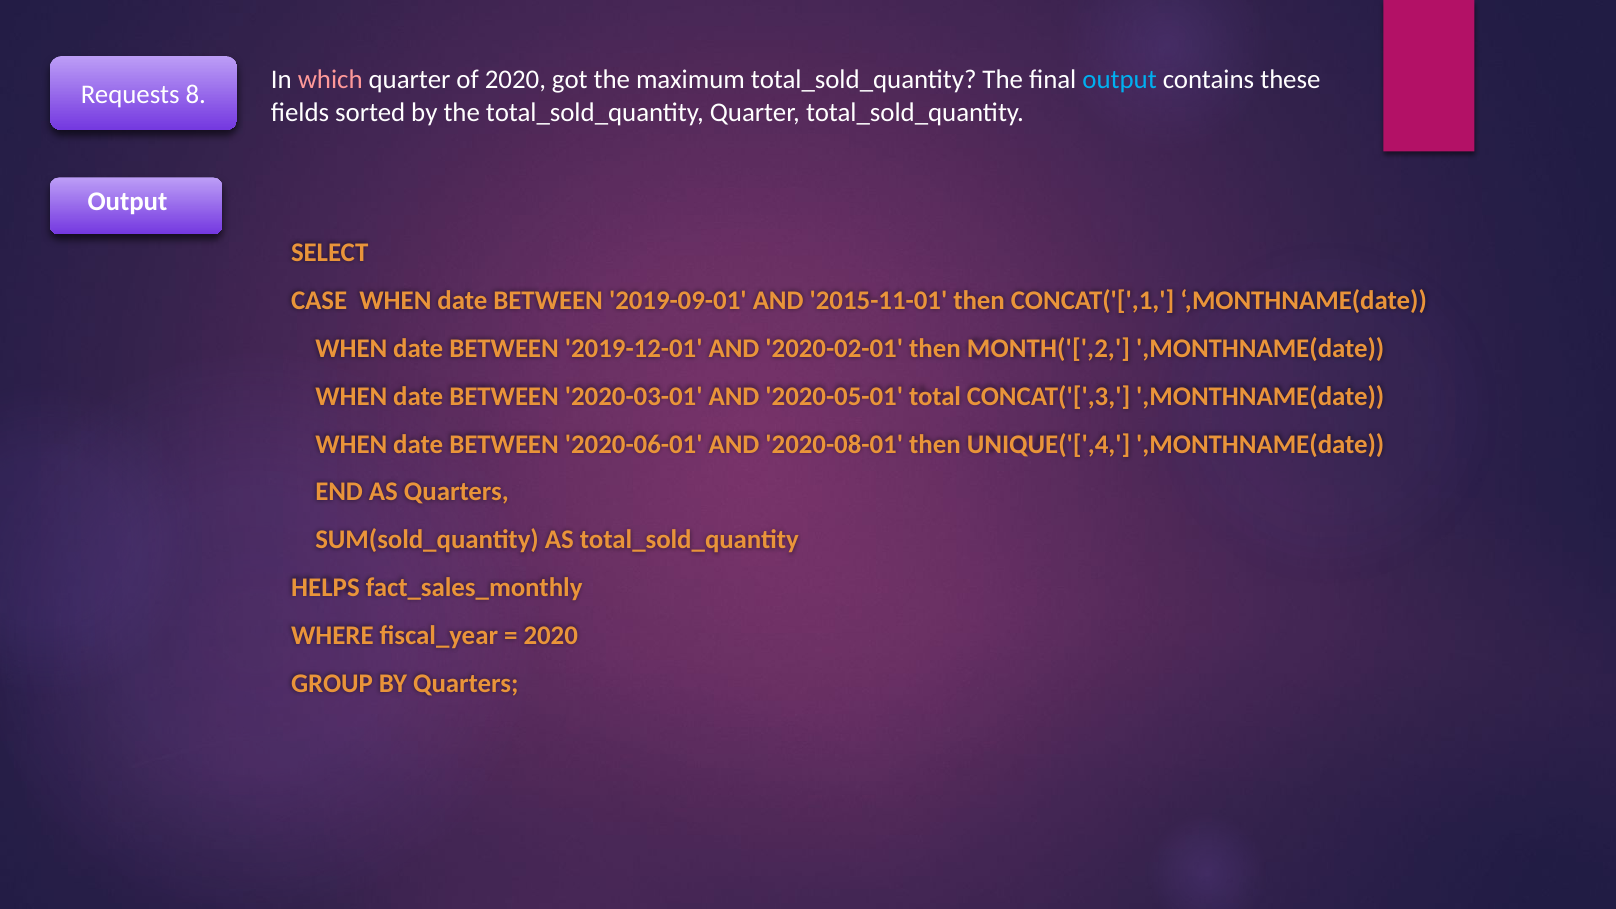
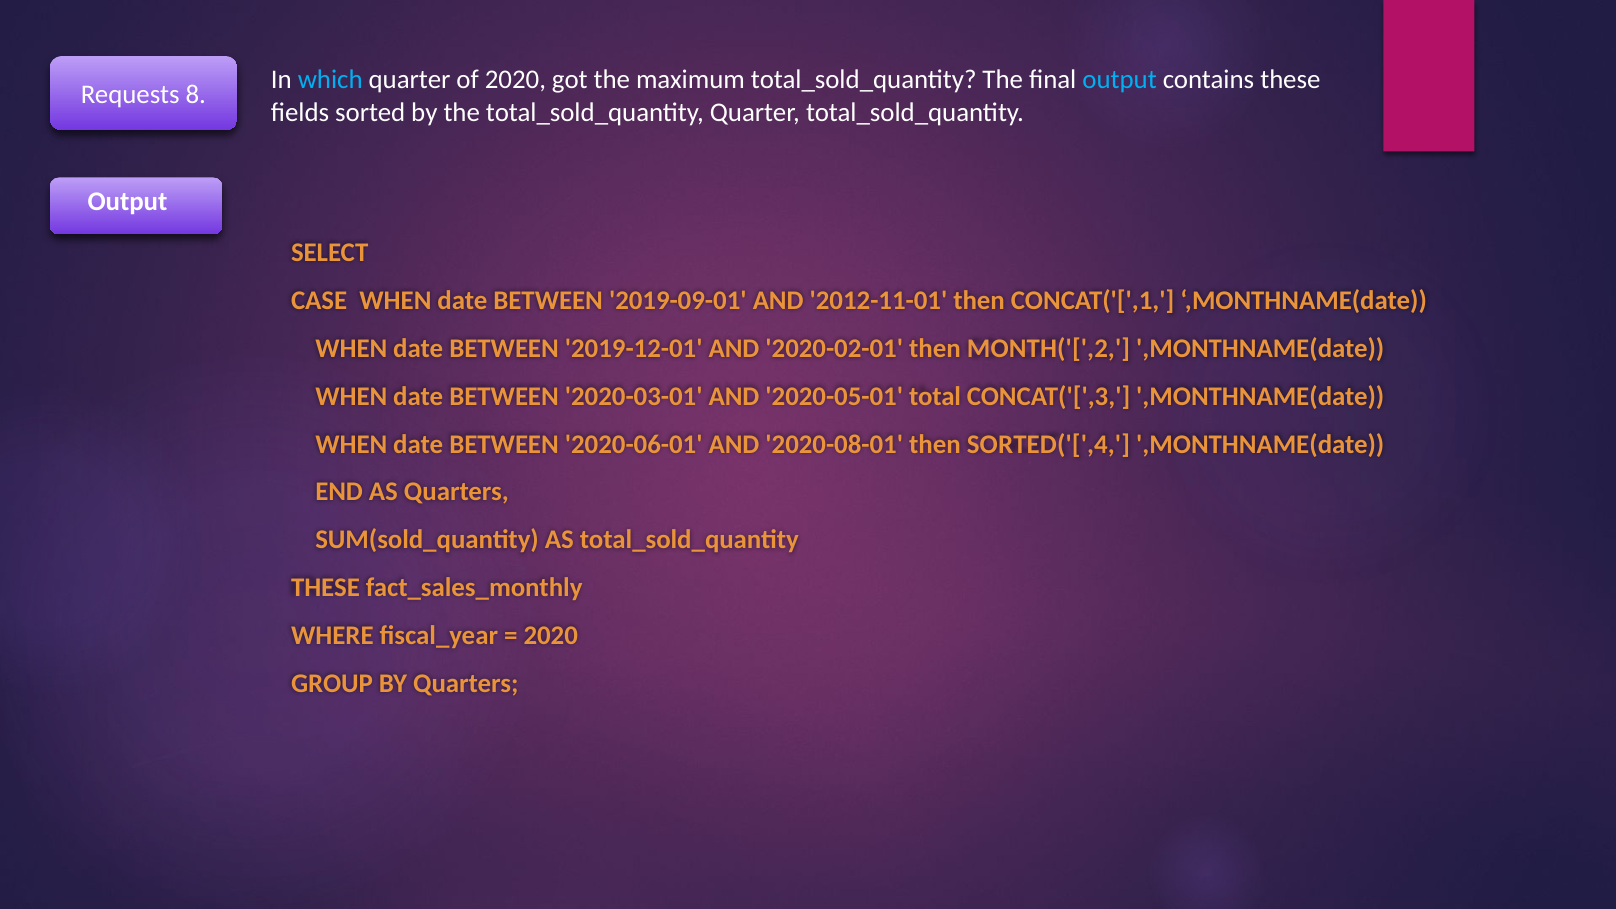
which colour: pink -> light blue (330, 80)
2015-11-01: 2015-11-01 -> 2012-11-01 (878, 301)
UNIQUE('[',4: UNIQUE('[',4 -> SORTED('[',4 (1048, 444)
HELPS: HELPS -> THESE (326, 588)
